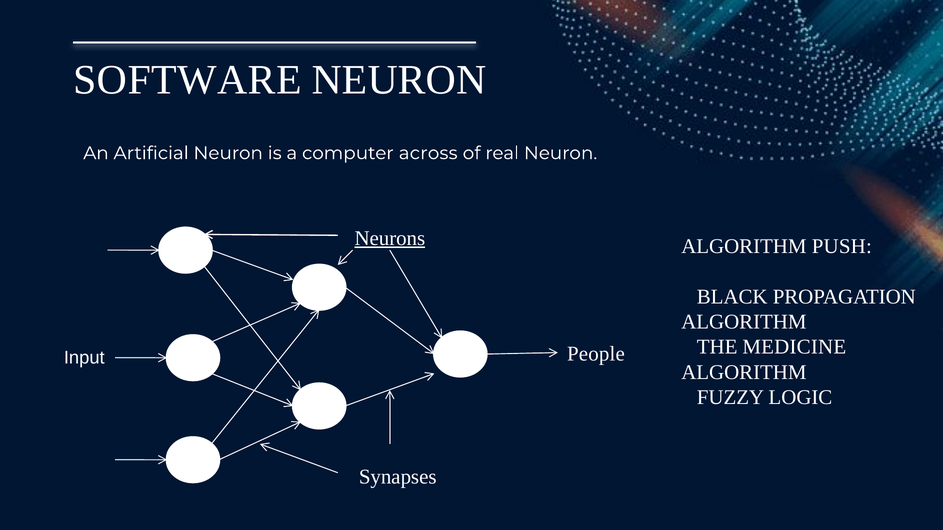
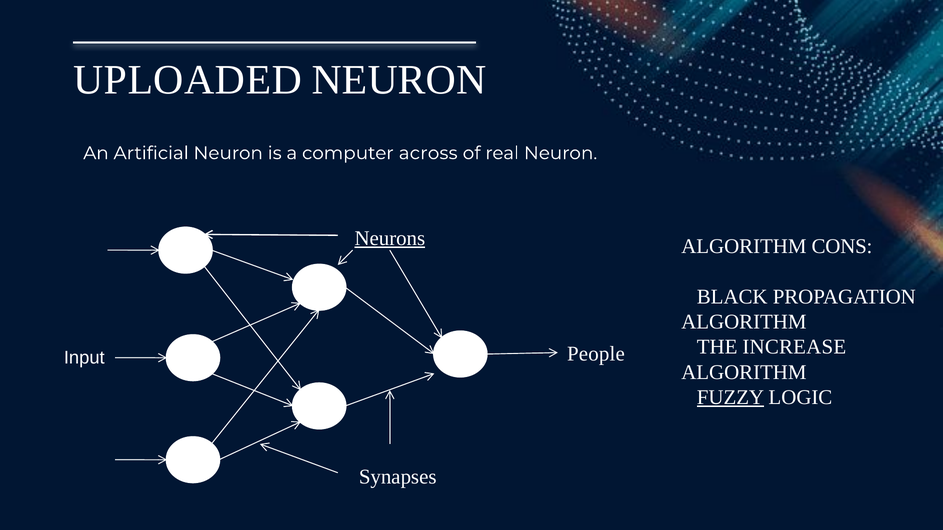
SOFTWARE: SOFTWARE -> UPLOADED (187, 80)
PUSH: PUSH -> CONS (842, 247)
MEDICINE: MEDICINE -> INCREASE (794, 347)
FUZZY underline: none -> present (730, 398)
